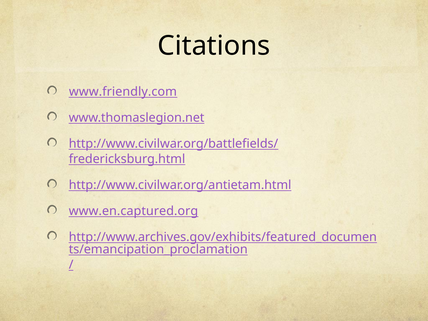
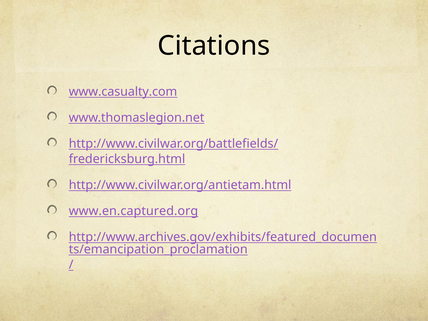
www.friendly.com: www.friendly.com -> www.casualty.com (123, 92)
